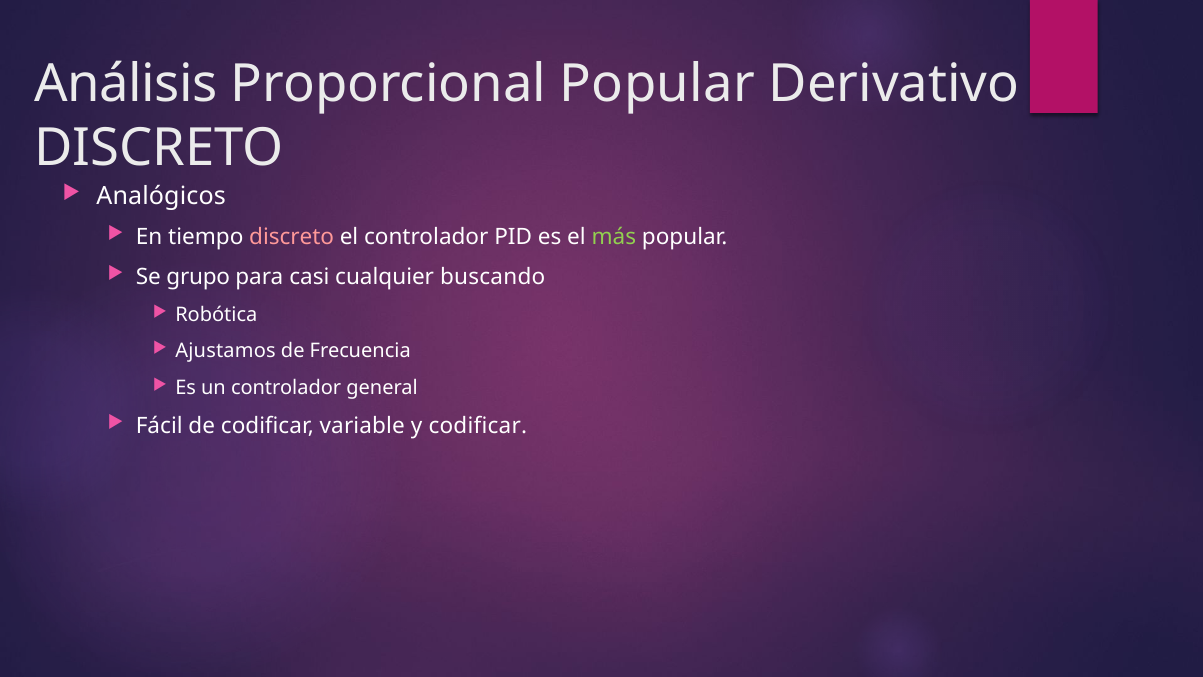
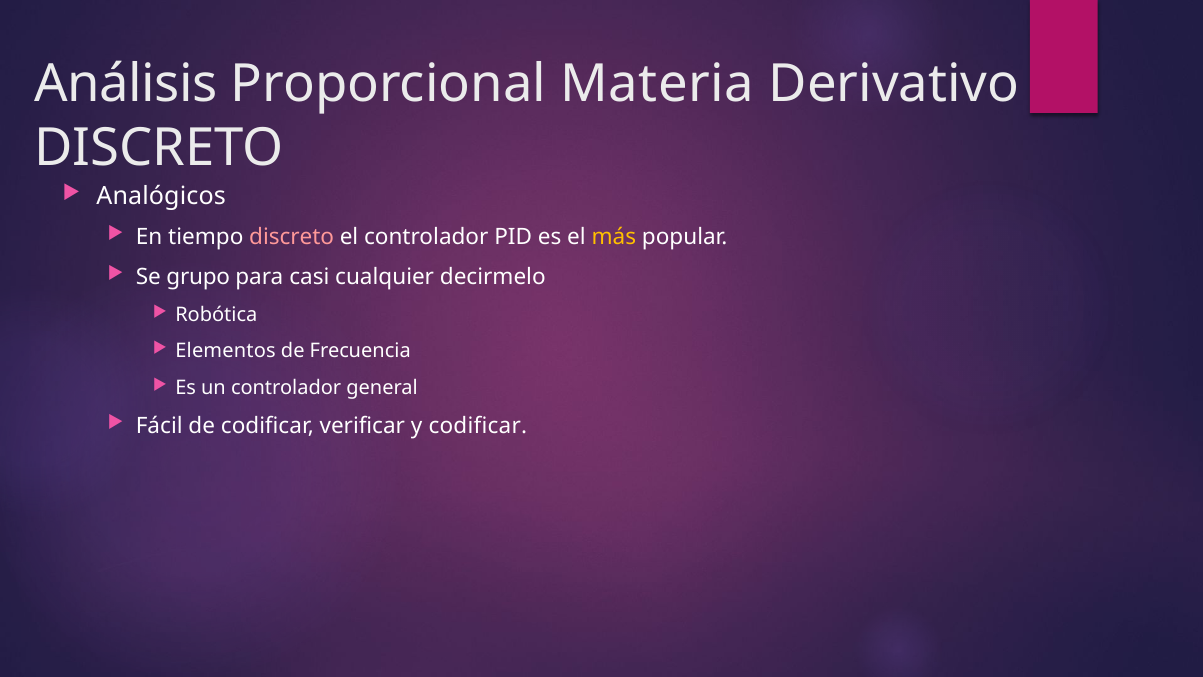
Proporcional Popular: Popular -> Materia (657, 84)
más colour: light green -> yellow (614, 237)
buscando: buscando -> decirmelo (493, 277)
Ajustamos: Ajustamos -> Elementos (226, 351)
variable: variable -> verificar (362, 426)
